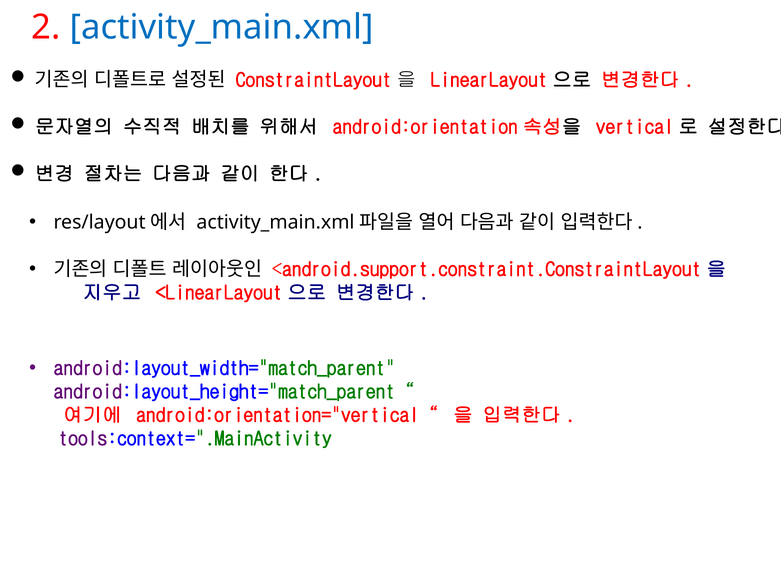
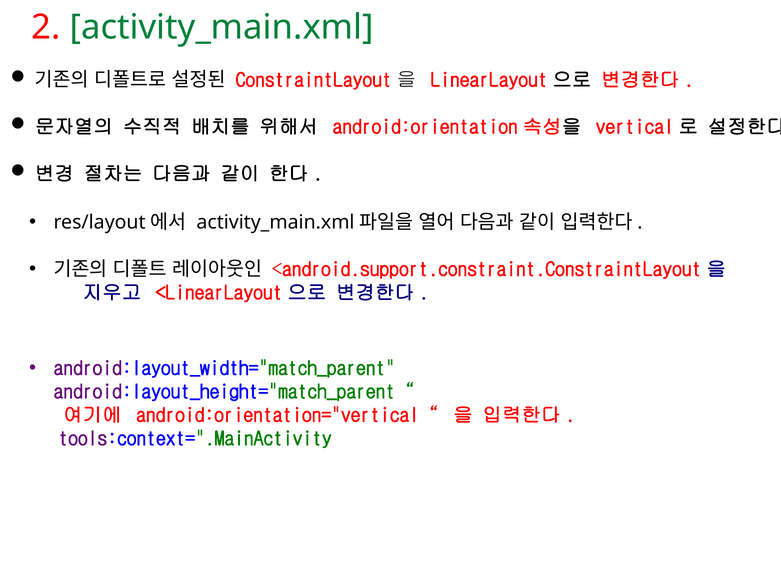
activity_main.xml colour: blue -> green (222, 27)
